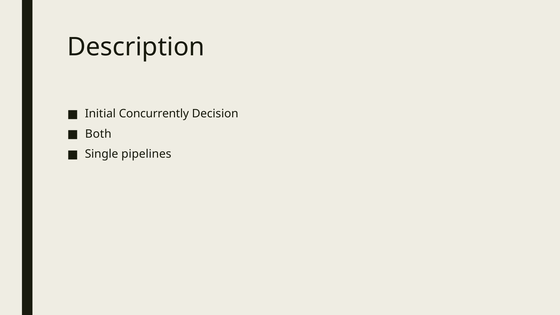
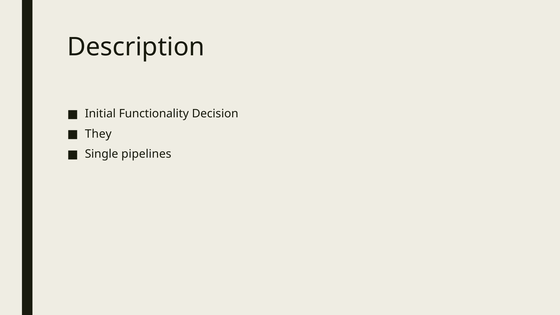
Concurrently: Concurrently -> Functionality (154, 114)
Both: Both -> They (98, 134)
